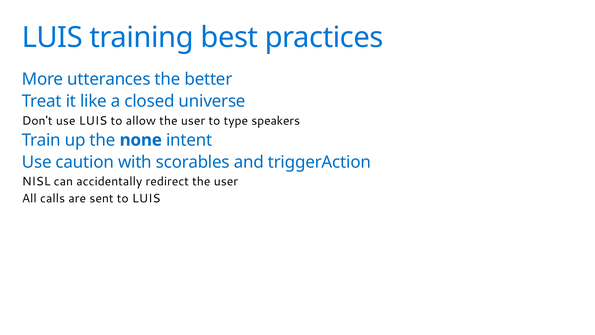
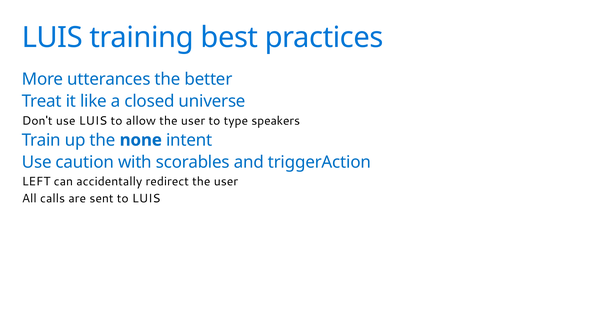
NISL: NISL -> LEFT (36, 181)
